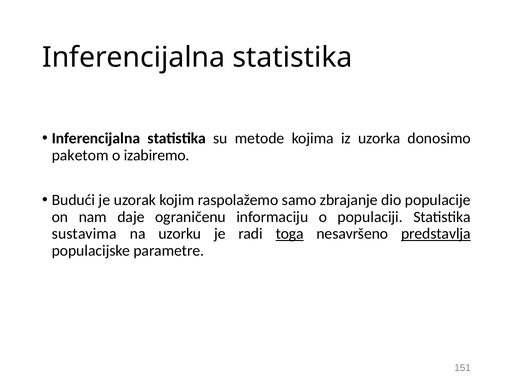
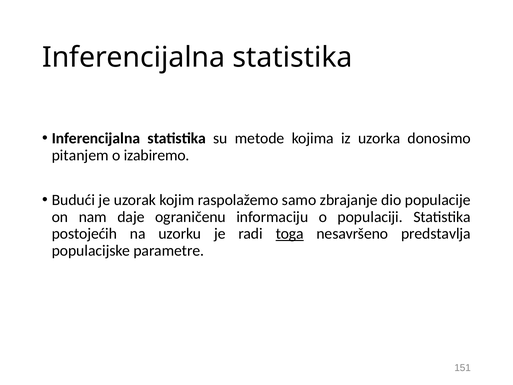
paketom: paketom -> pitanjem (80, 155)
sustavima: sustavima -> postojećih (84, 234)
predstavlja underline: present -> none (436, 234)
